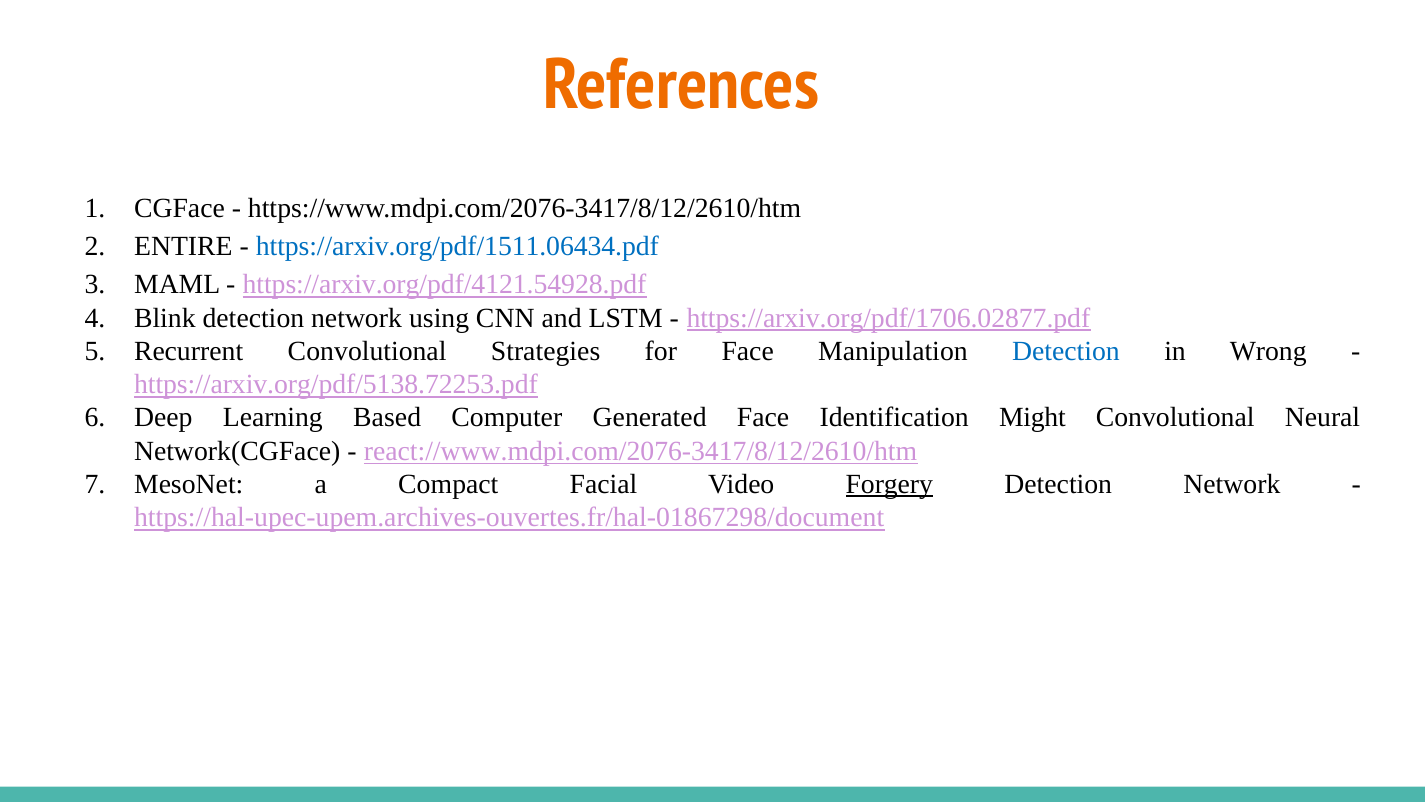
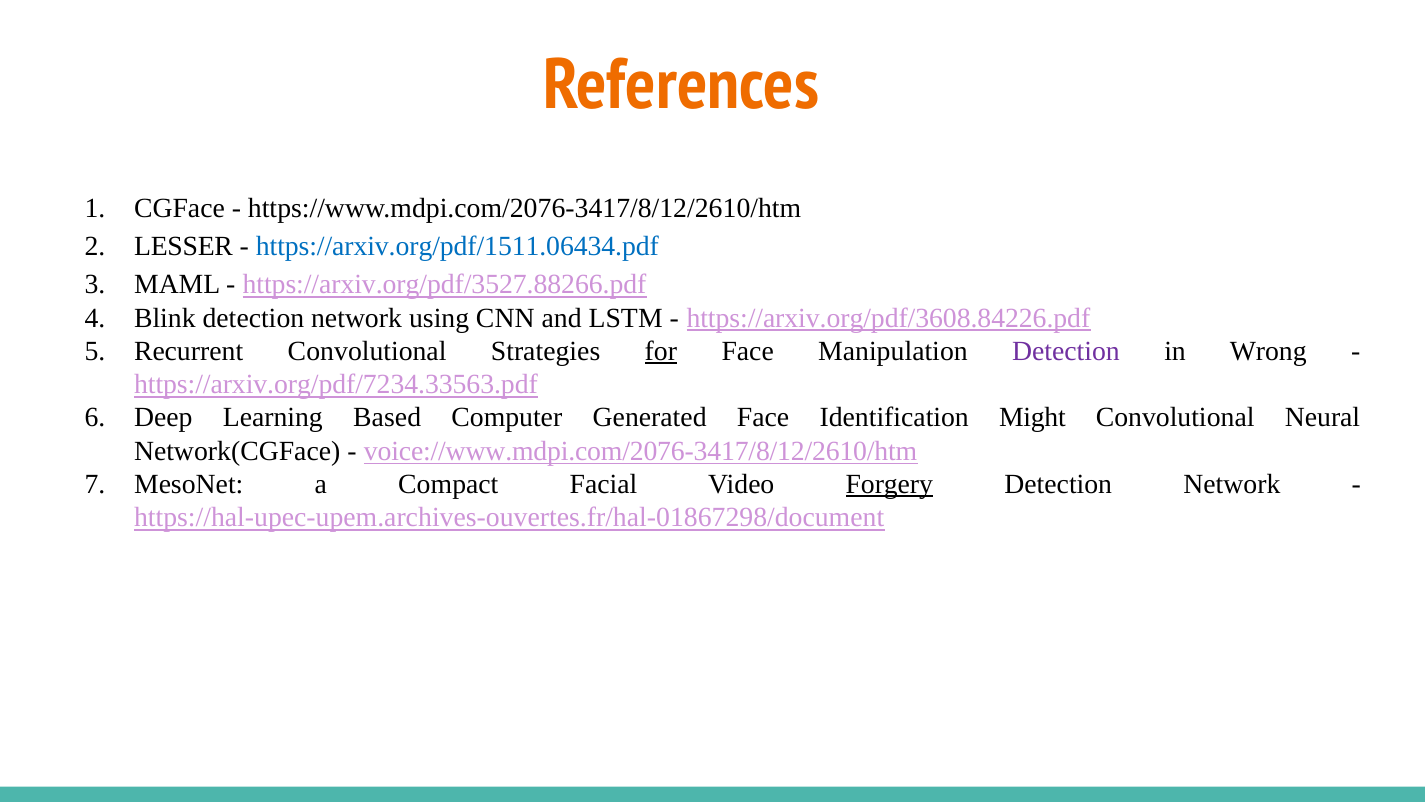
ENTIRE: ENTIRE -> LESSER (183, 246)
https://arxiv.org/pdf/4121.54928.pdf: https://arxiv.org/pdf/4121.54928.pdf -> https://arxiv.org/pdf/3527.88266.pdf (444, 284)
https://arxiv.org/pdf/1706.02877.pdf: https://arxiv.org/pdf/1706.02877.pdf -> https://arxiv.org/pdf/3608.84226.pdf (888, 318)
for underline: none -> present (661, 351)
Detection colour: blue -> purple (1066, 351)
https://arxiv.org/pdf/5138.72253.pdf: https://arxiv.org/pdf/5138.72253.pdf -> https://arxiv.org/pdf/7234.33563.pdf (336, 384)
react://www.mdpi.com/2076-3417/8/12/2610/htm: react://www.mdpi.com/2076-3417/8/12/2610/htm -> voice://www.mdpi.com/2076-3417/8/12/2610/htm (641, 451)
